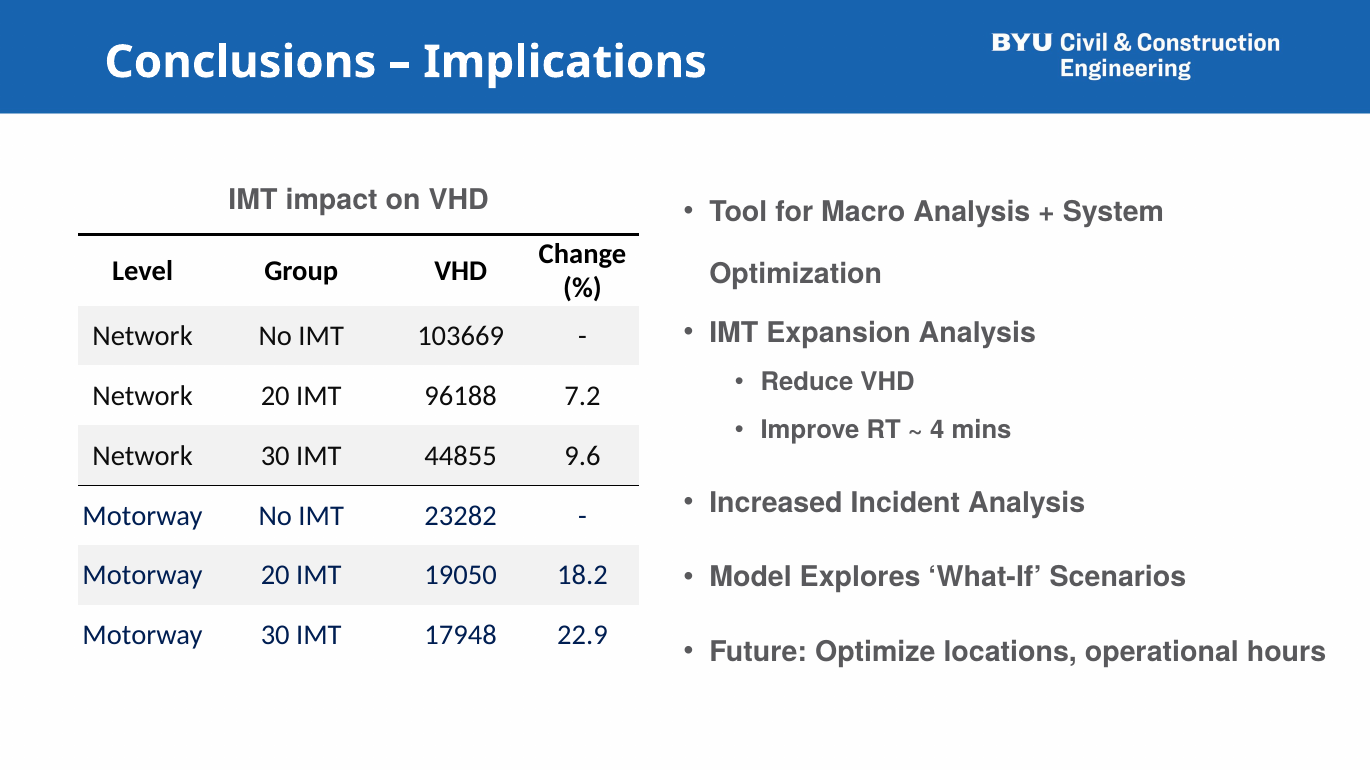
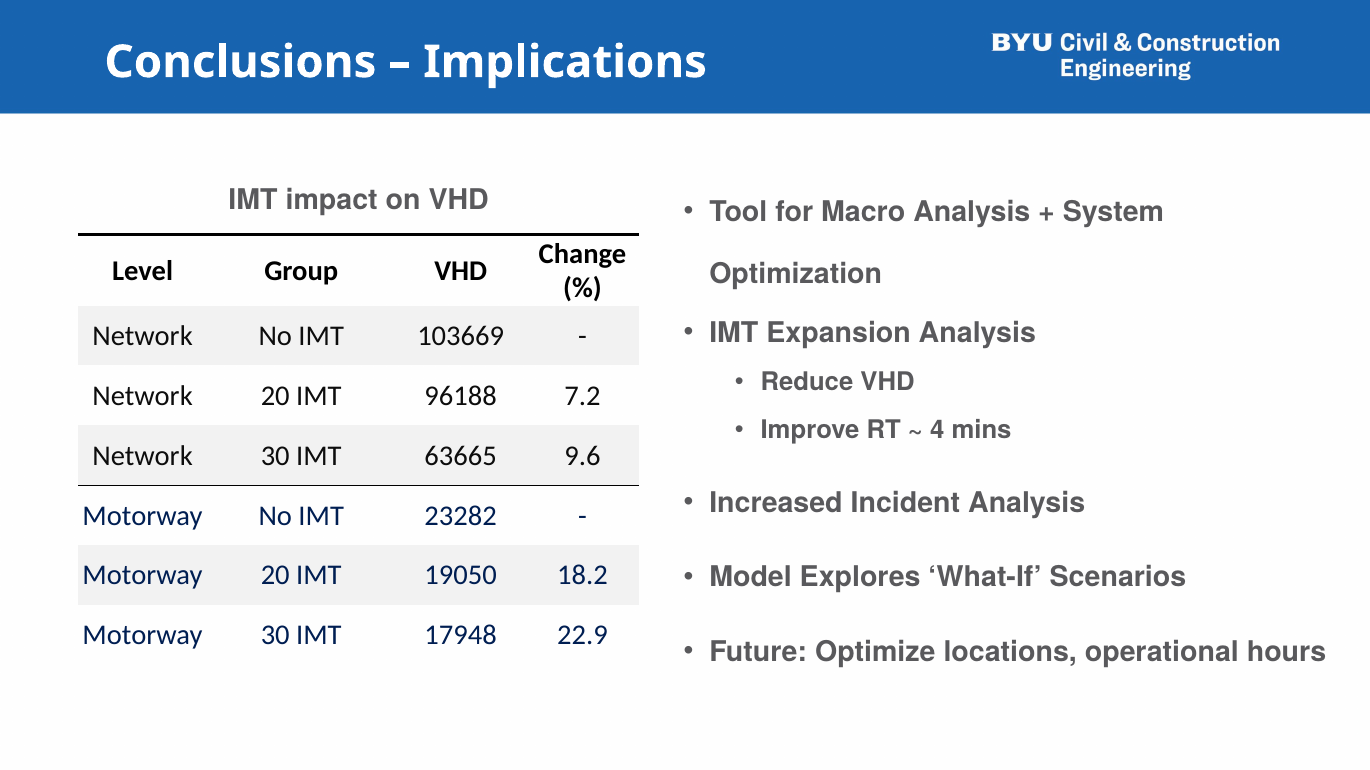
44855: 44855 -> 63665 (461, 456)
